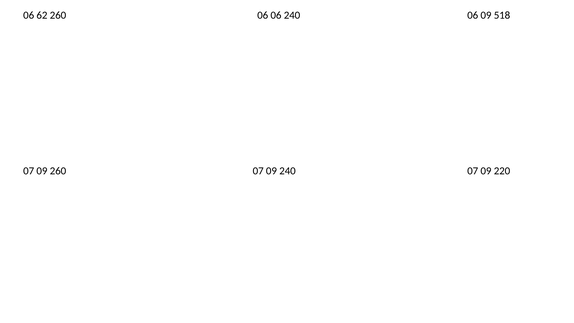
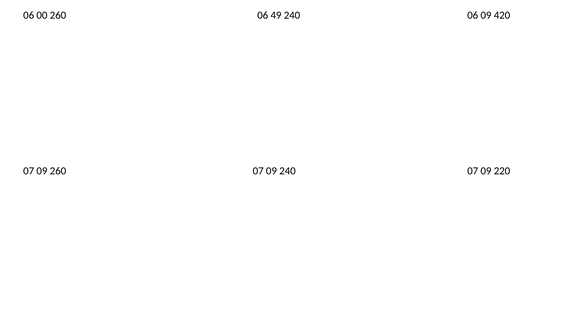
62: 62 -> 00 (42, 15)
06 06: 06 -> 49 (276, 15)
518: 518 -> 420 (502, 15)
